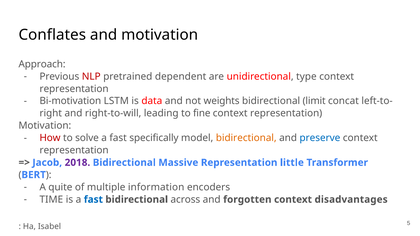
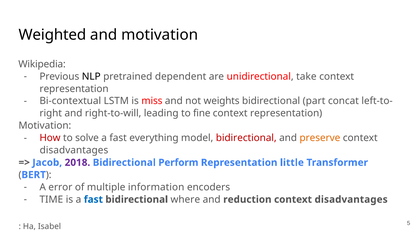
Conflates: Conflates -> Weighted (52, 35)
Approach: Approach -> Wikipedia (42, 64)
NLP colour: red -> black (91, 77)
type: type -> take (306, 77)
Bi-motivation: Bi-motivation -> Bi-contextual (70, 101)
data: data -> miss (152, 101)
limit: limit -> part (314, 101)
specifically: specifically -> everything (154, 138)
bidirectional colour: orange -> red (246, 138)
preserve colour: blue -> orange (320, 138)
representation: representation -> disadvantages (74, 150)
Massive: Massive -> Perform (178, 163)
quite: quite -> error (60, 187)
across: across -> where (185, 200)
forgotten: forgotten -> reduction (247, 200)
